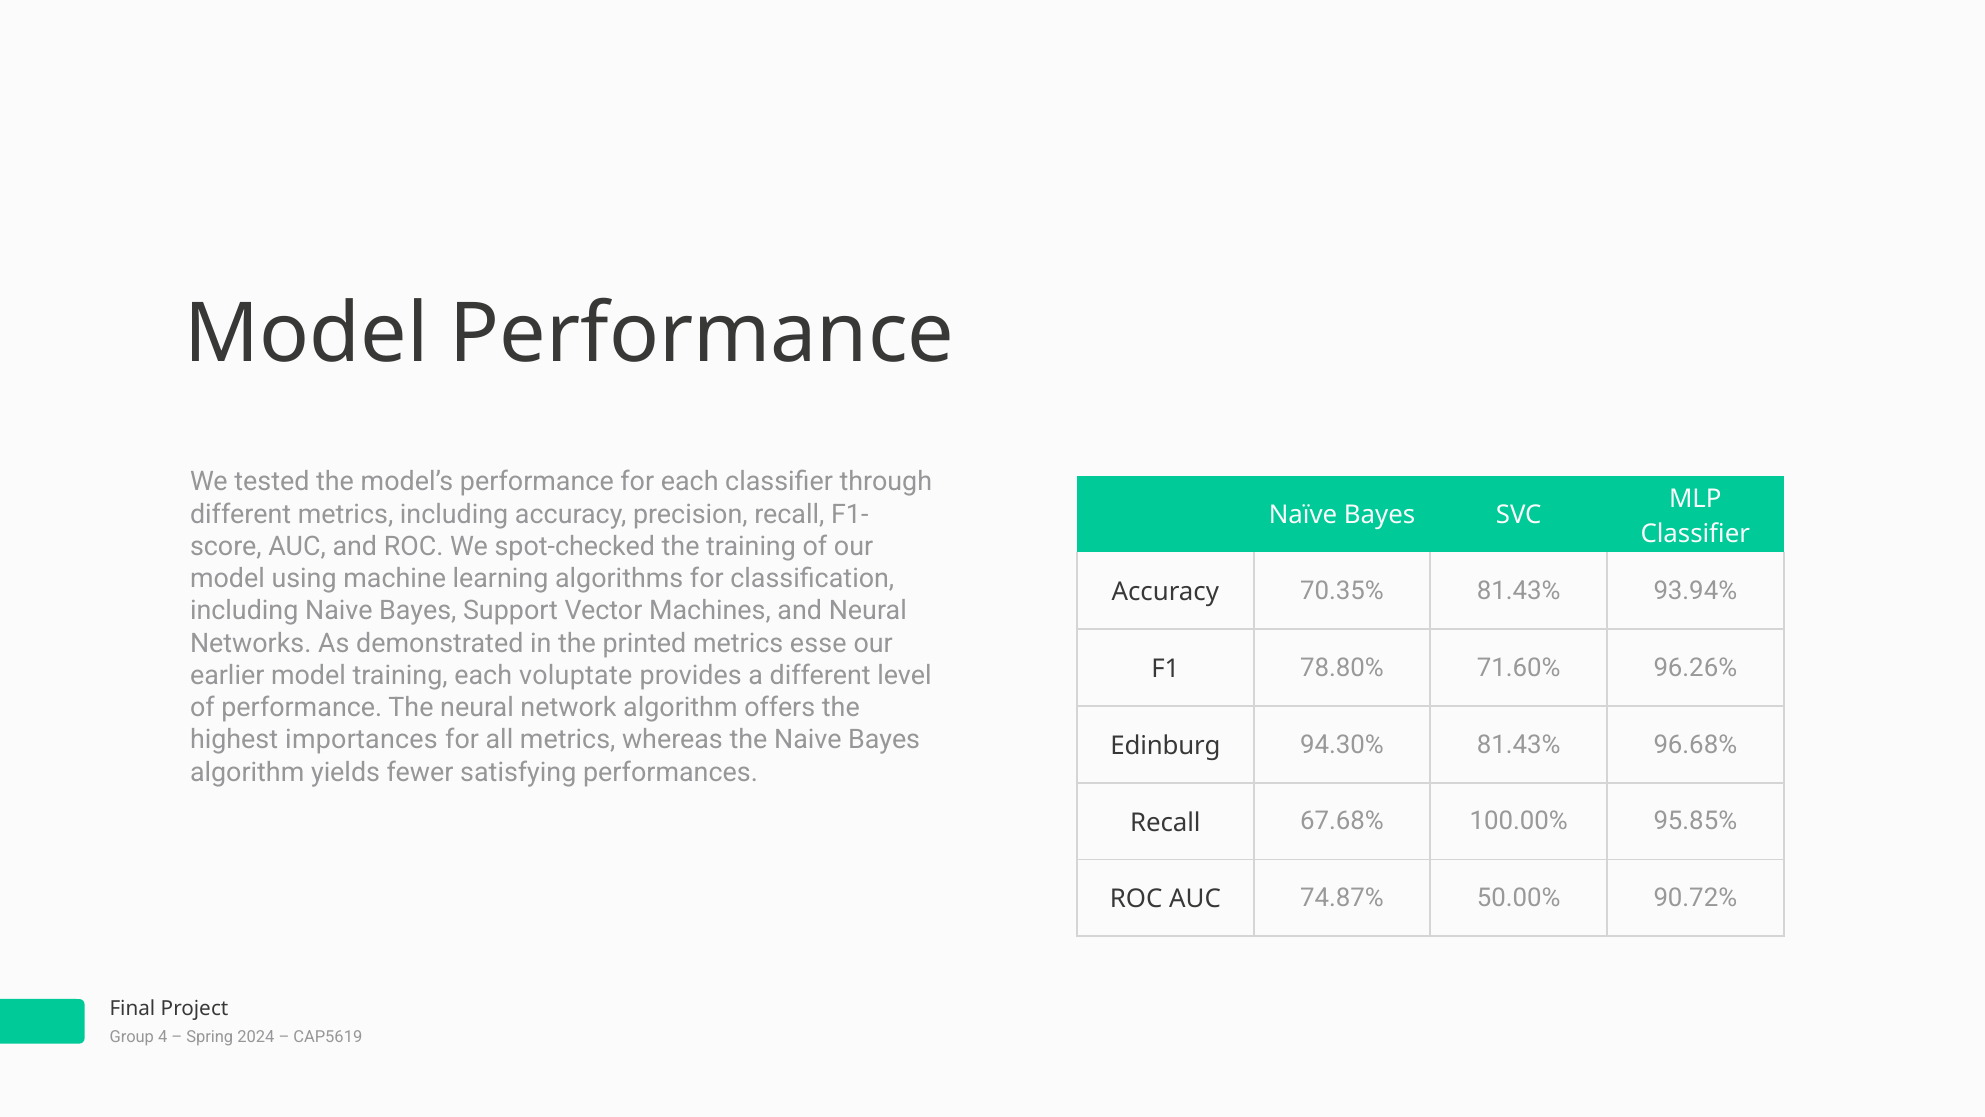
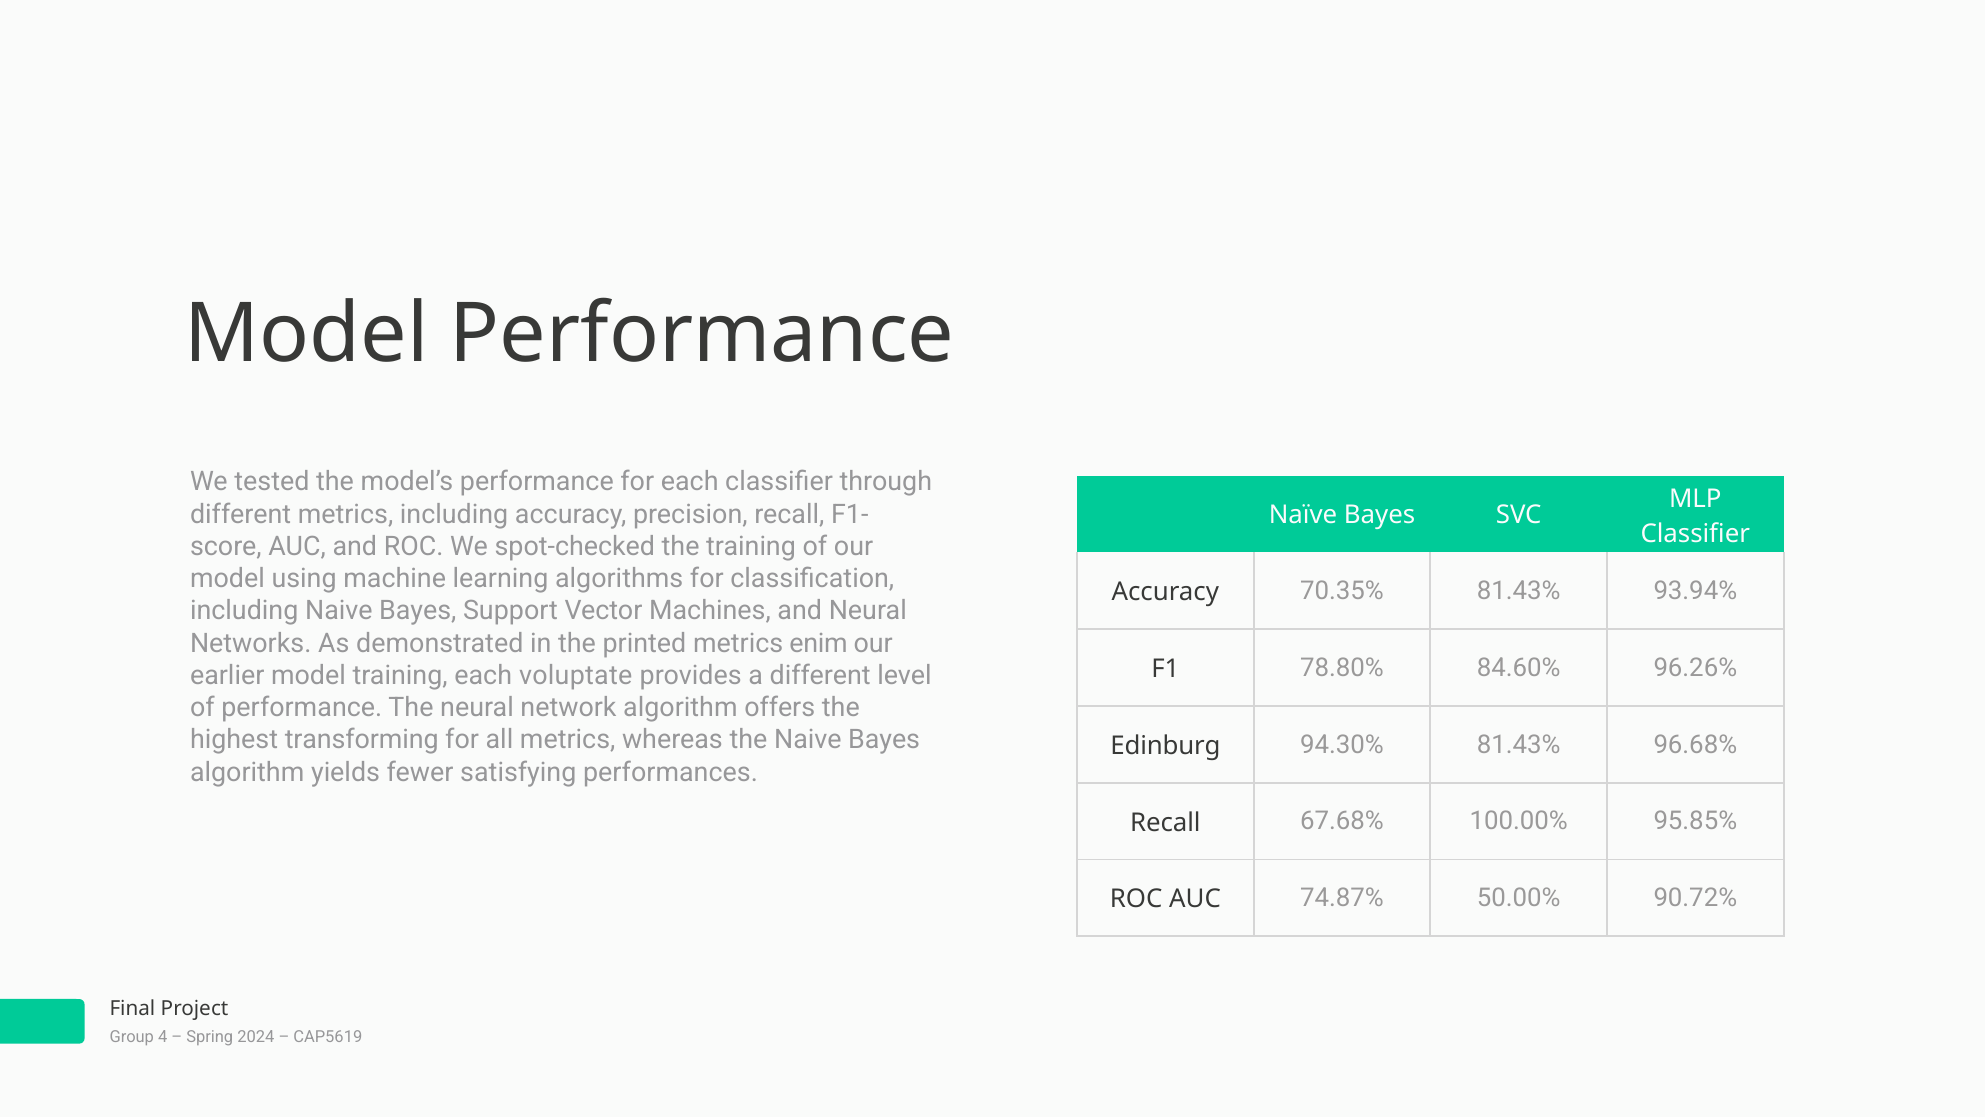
esse: esse -> enim (819, 643)
71.60%: 71.60% -> 84.60% (1519, 668)
importances: importances -> transforming (362, 740)
